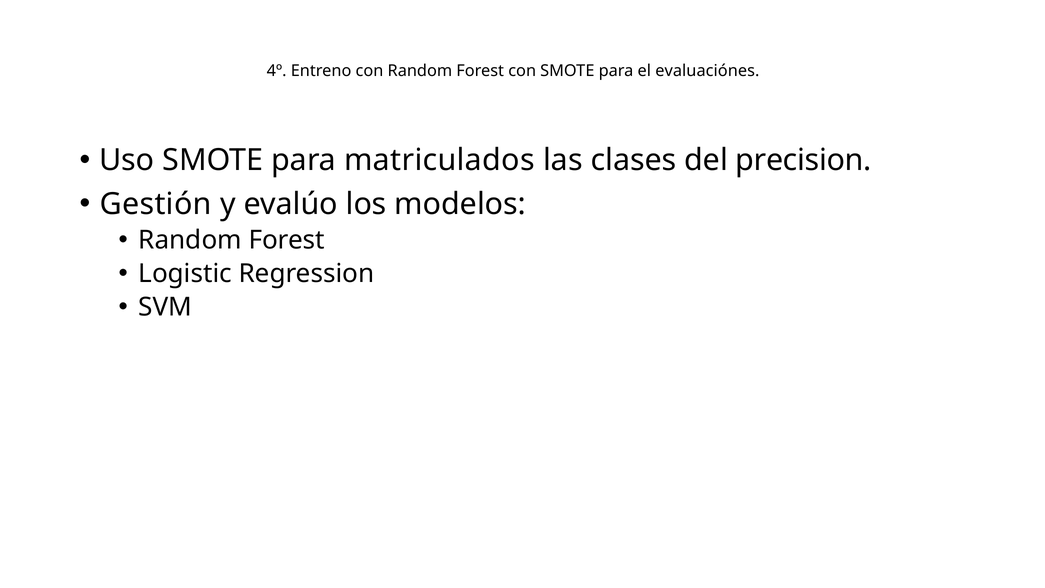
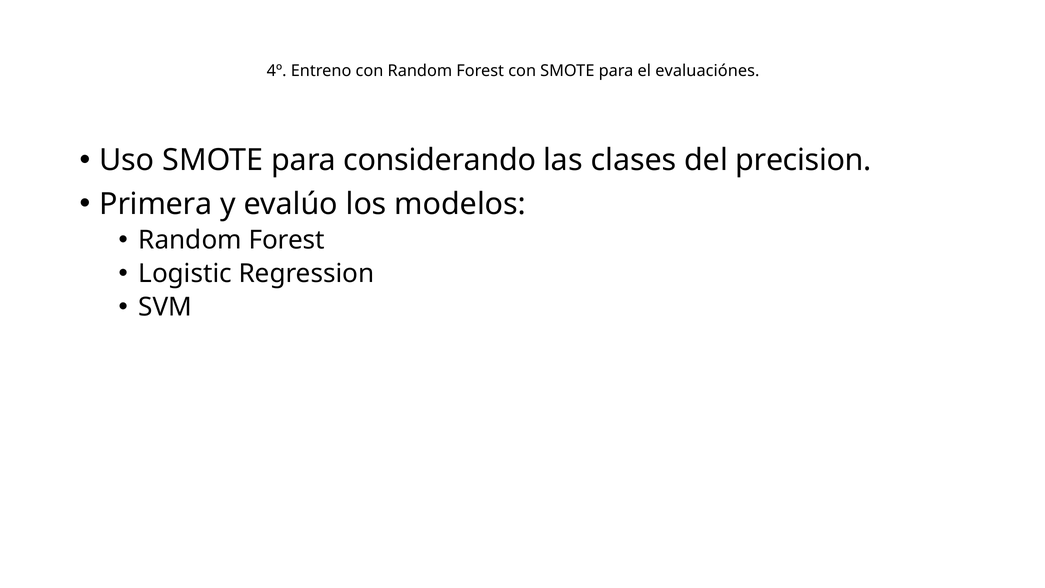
matriculados: matriculados -> considerando (440, 160)
Gestión: Gestión -> Primera (156, 204)
